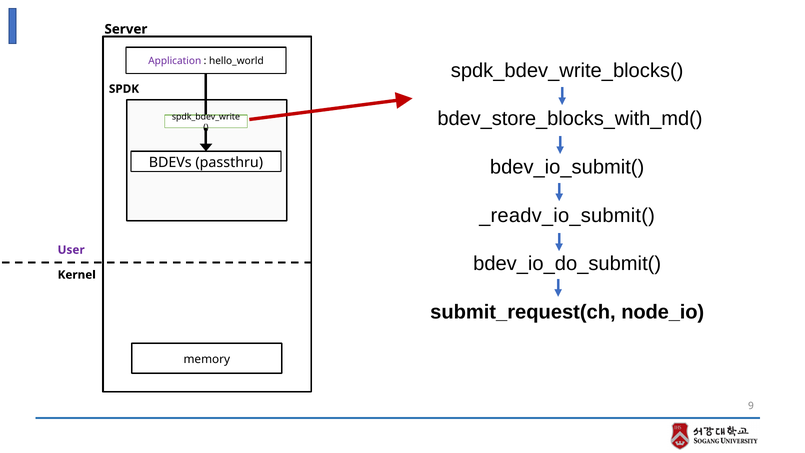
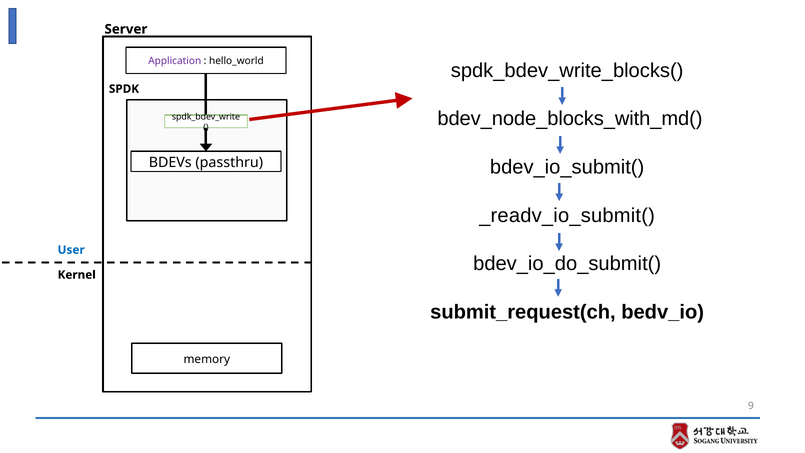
bdev_store_blocks_with_md(: bdev_store_blocks_with_md( -> bdev_node_blocks_with_md( (570, 119)
User colour: purple -> blue (71, 250)
node_io: node_io -> bedv_io (663, 312)
